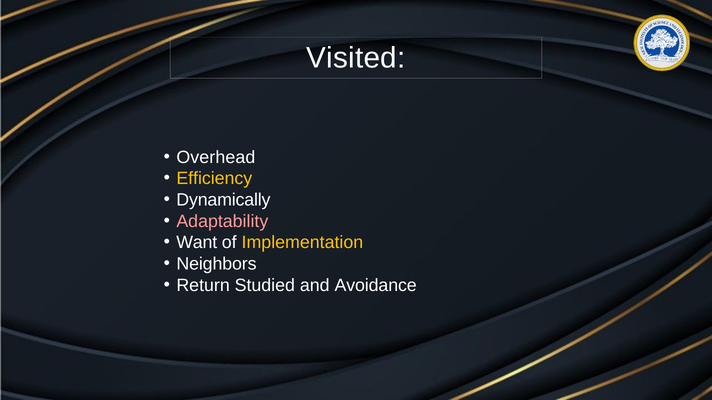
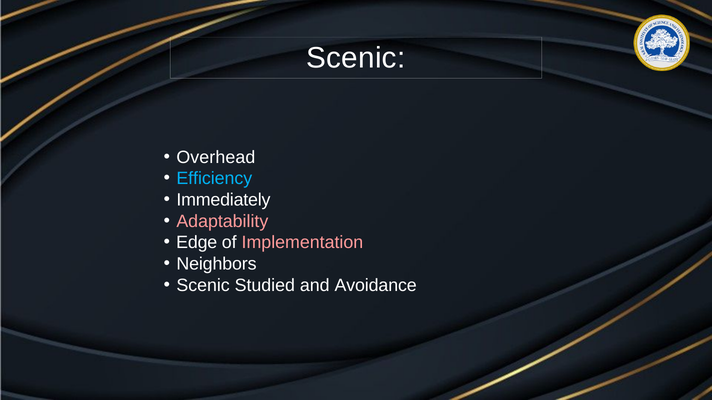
Visited: Visited -> Scenic (356, 58)
Efficiency colour: yellow -> light blue (214, 179)
Dynamically: Dynamically -> Immediately (223, 200)
Want: Want -> Edge (197, 243)
Implementation colour: yellow -> pink (302, 243)
Return: Return -> Scenic (203, 286)
